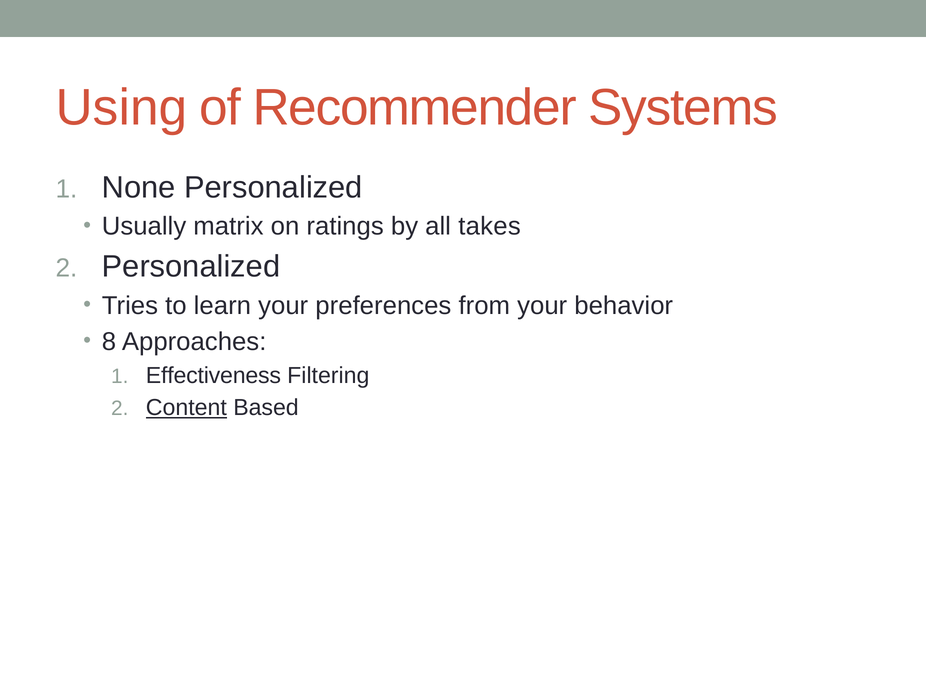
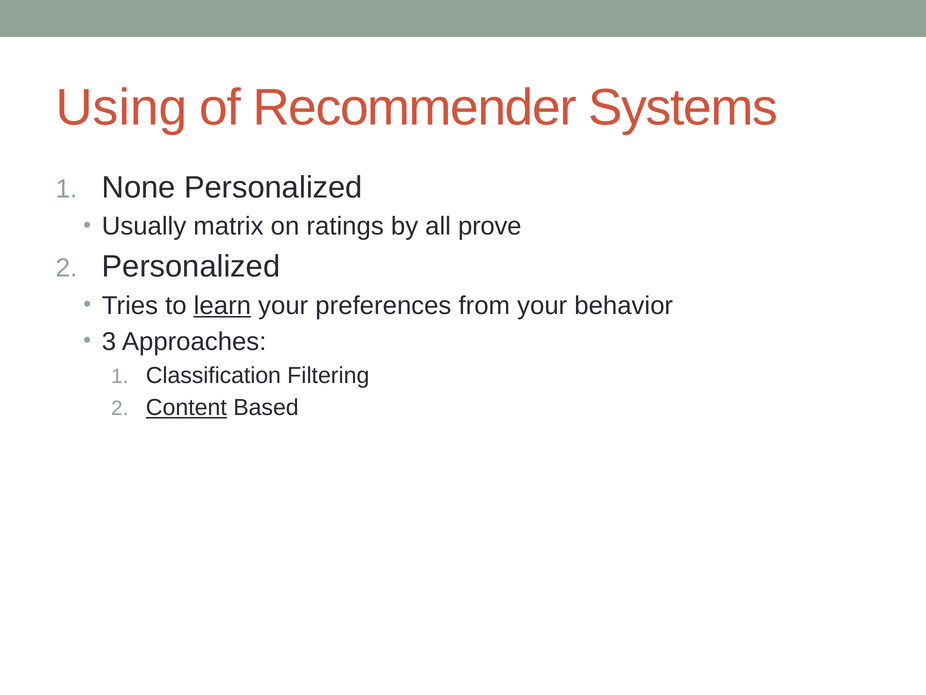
takes: takes -> prove (490, 226)
learn underline: none -> present (222, 305)
8: 8 -> 3 (109, 341)
Effectiveness: Effectiveness -> Classification (213, 375)
